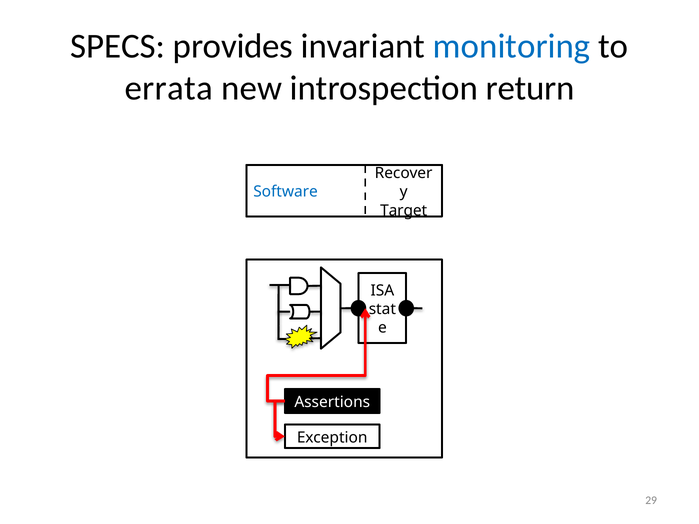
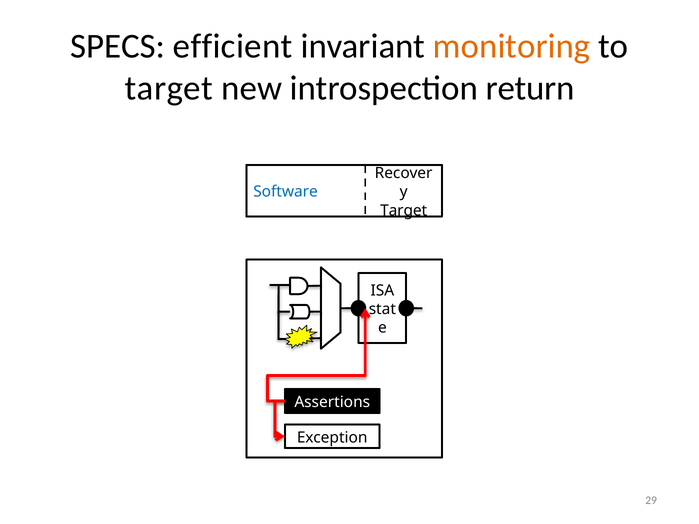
provides: provides -> efficient (233, 46)
monitoring colour: blue -> orange (512, 46)
errata: errata -> target (169, 88)
